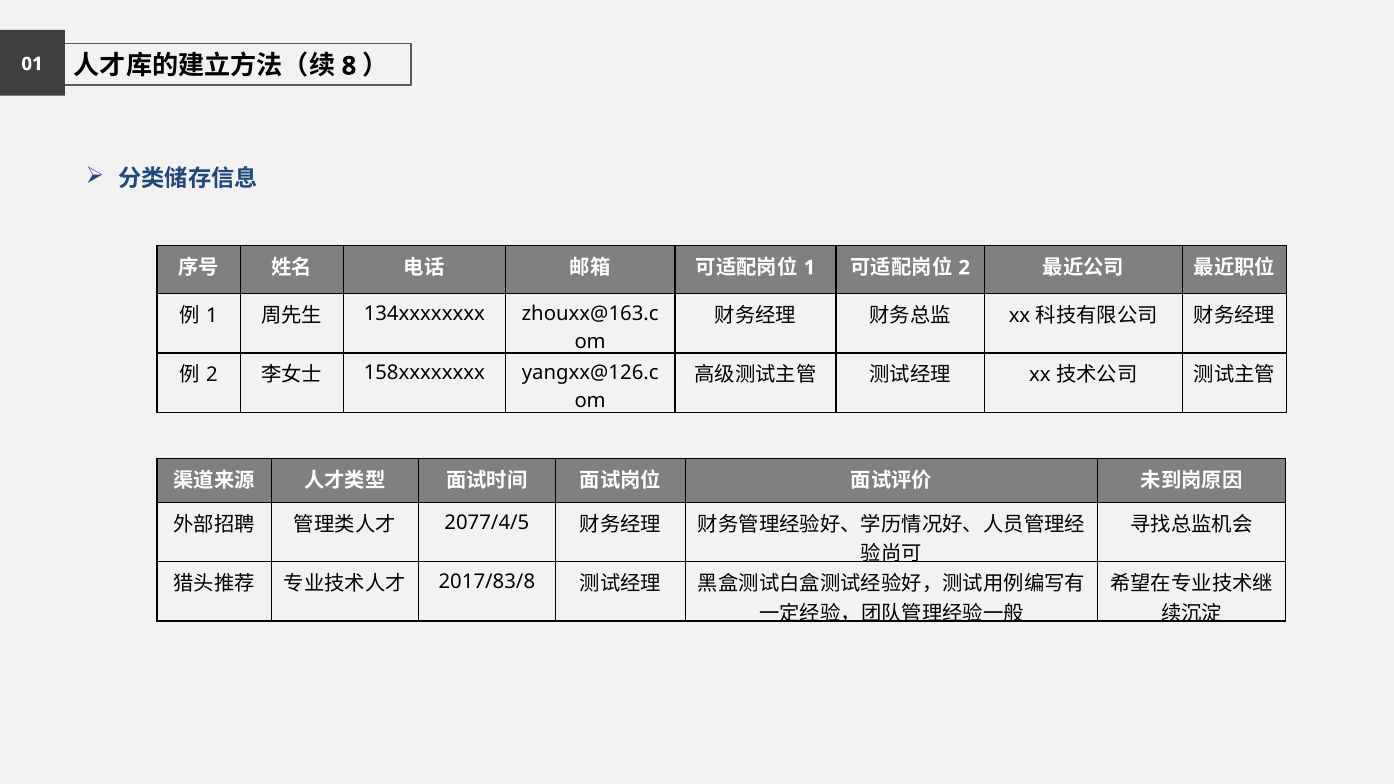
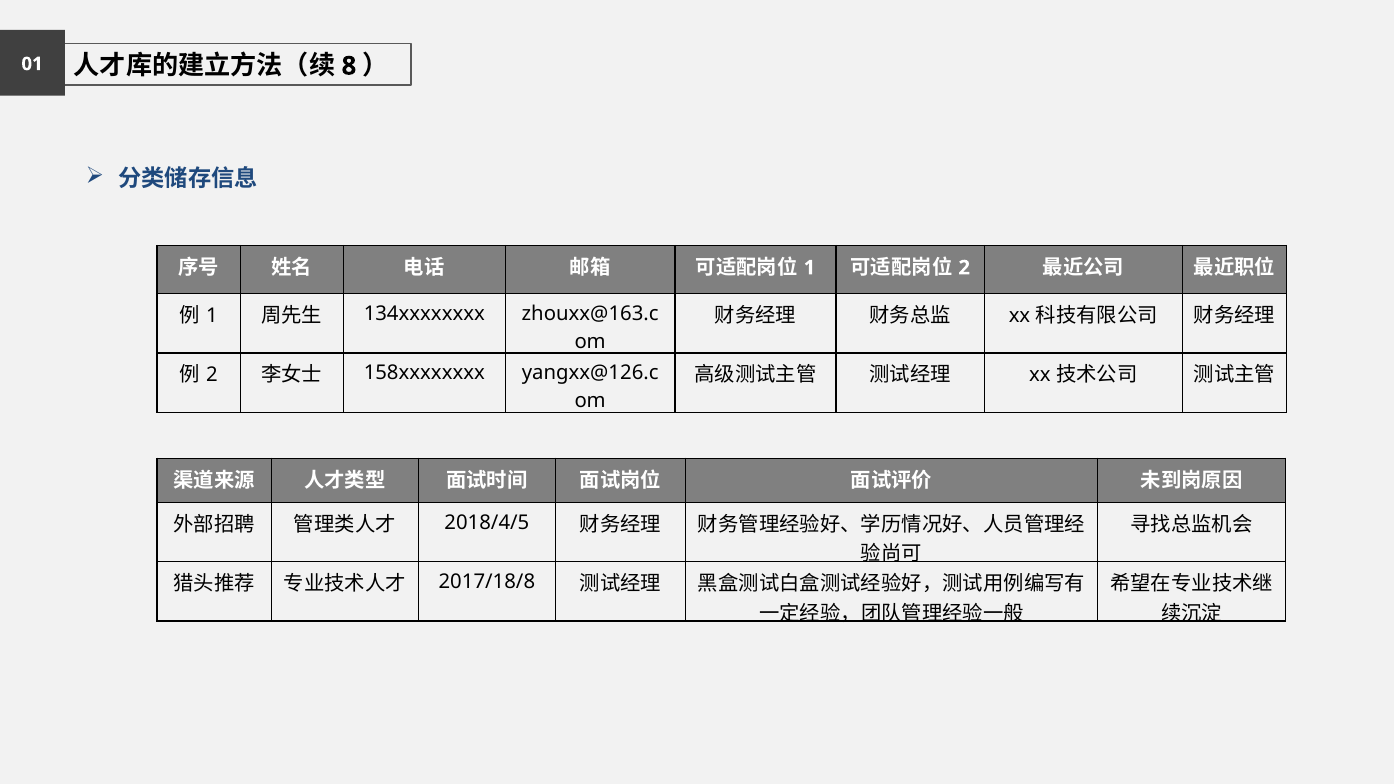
2077/4/5: 2077/4/5 -> 2018/4/5 (487, 523)
2017/83/8: 2017/83/8 -> 2017/18/8 (487, 582)
